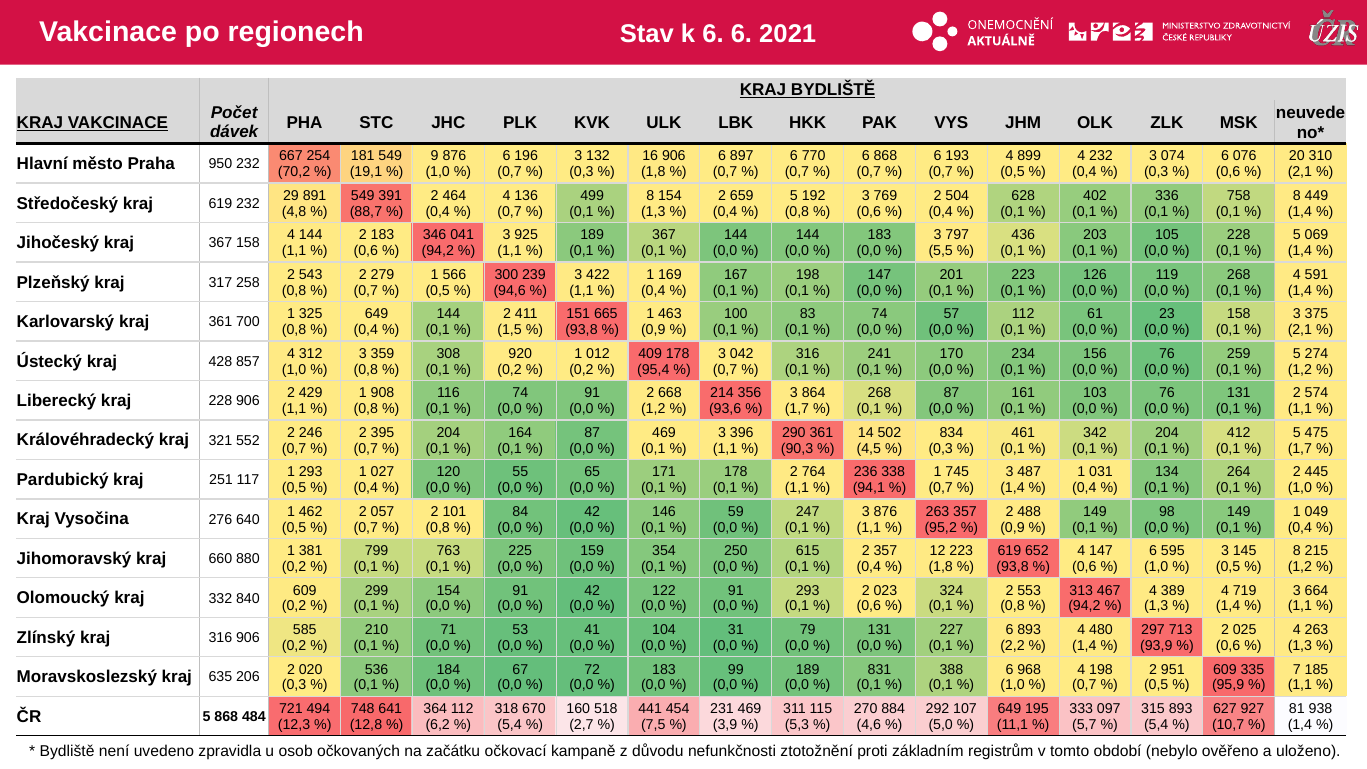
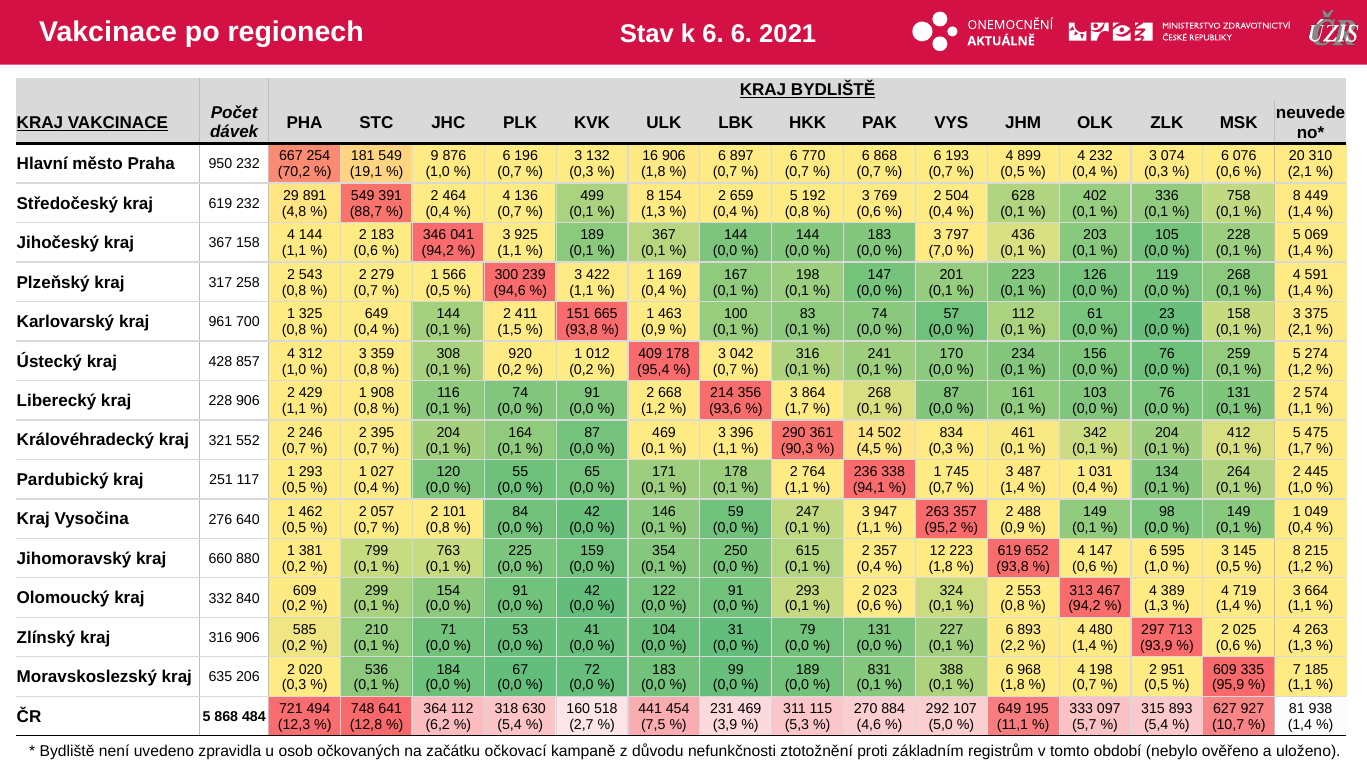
5,5: 5,5 -> 7,0 (941, 251)
kraj 361: 361 -> 961 (220, 322)
3 876: 876 -> 947 (885, 511)
1,0: 1,0 -> 1,8 (1013, 685)
670: 670 -> 630 (534, 709)
